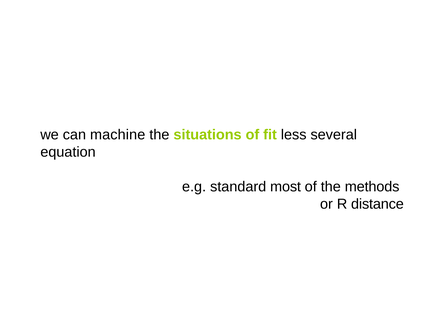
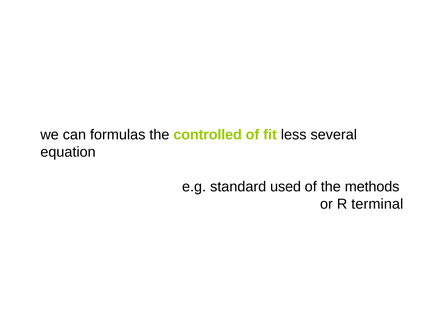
machine: machine -> formulas (118, 134)
situations: situations -> controlled (208, 134)
most: most -> used (286, 186)
distance: distance -> terminal (377, 204)
